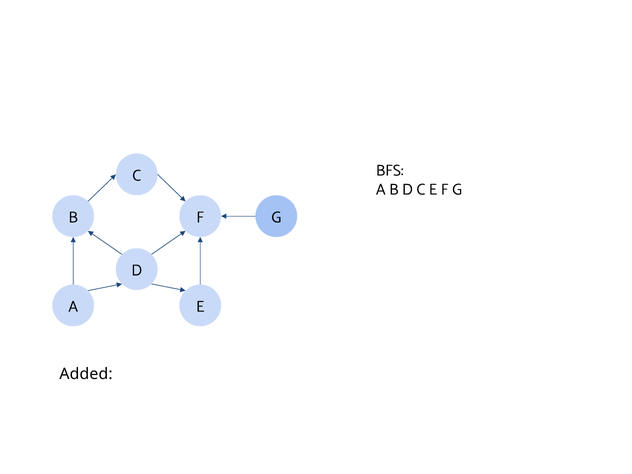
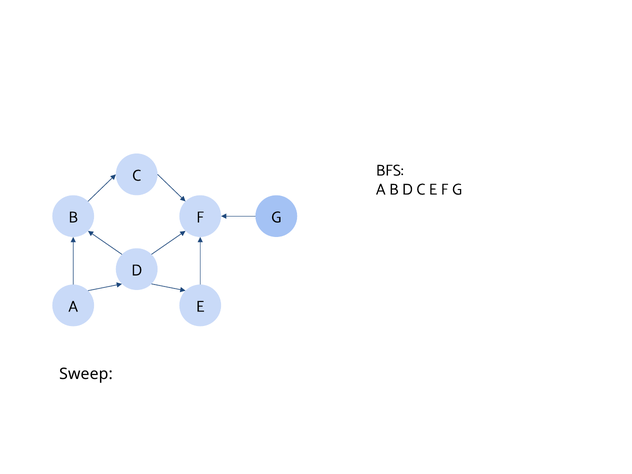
Added: Added -> Sweep (86, 374)
